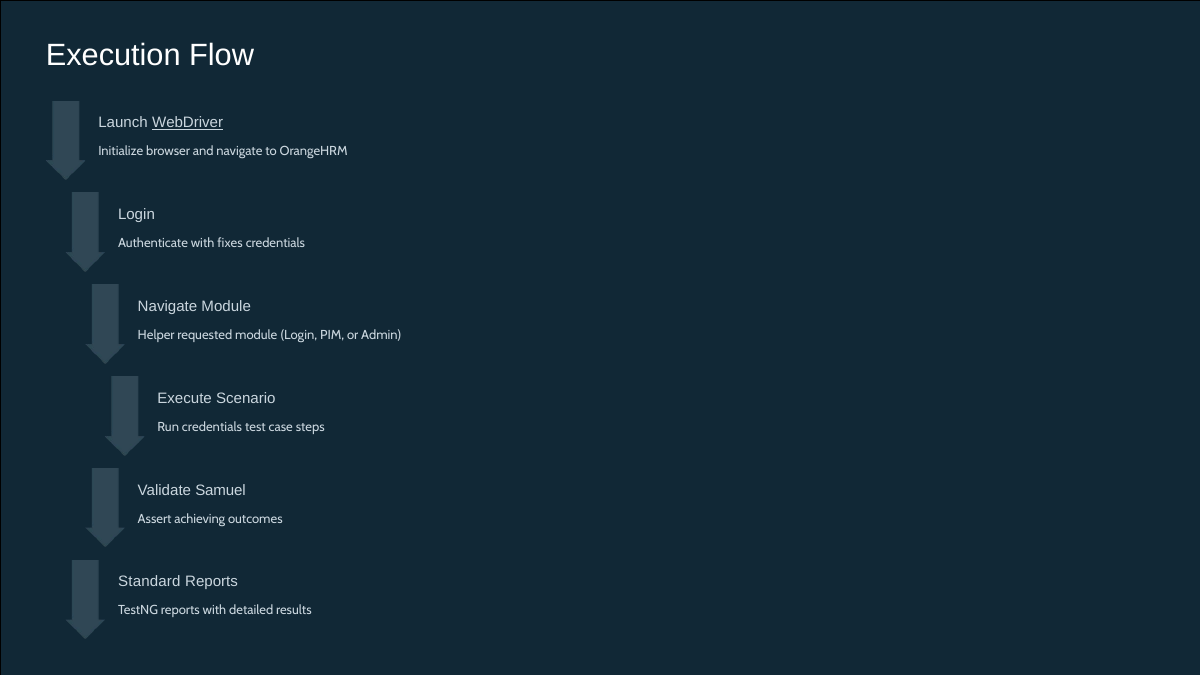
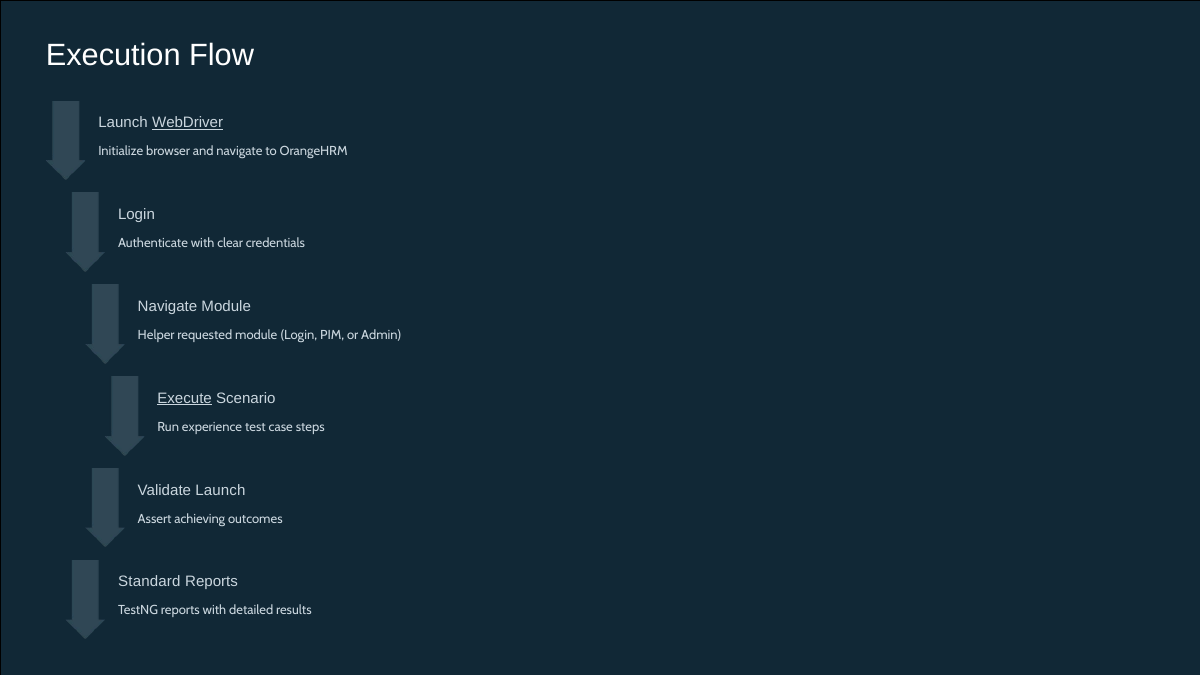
fixes: fixes -> clear (230, 243)
Execute underline: none -> present (185, 398)
Run credentials: credentials -> experience (212, 427)
Validate Samuel: Samuel -> Launch (220, 490)
